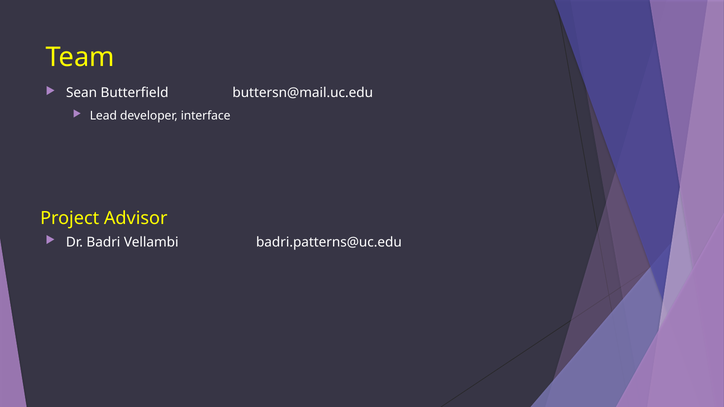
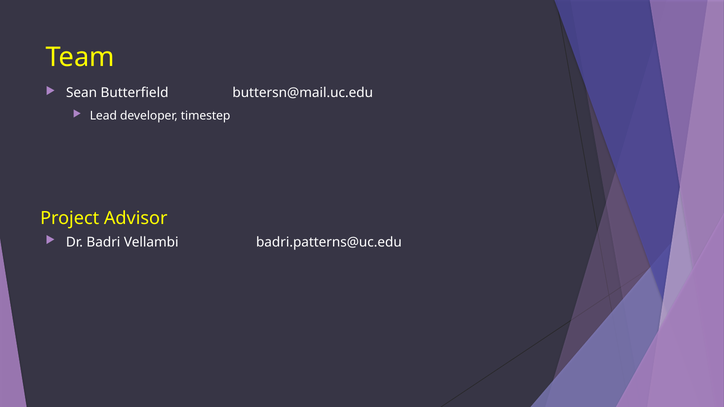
interface: interface -> timestep (206, 116)
